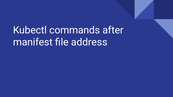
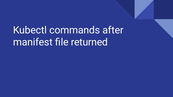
address: address -> returned (89, 42)
